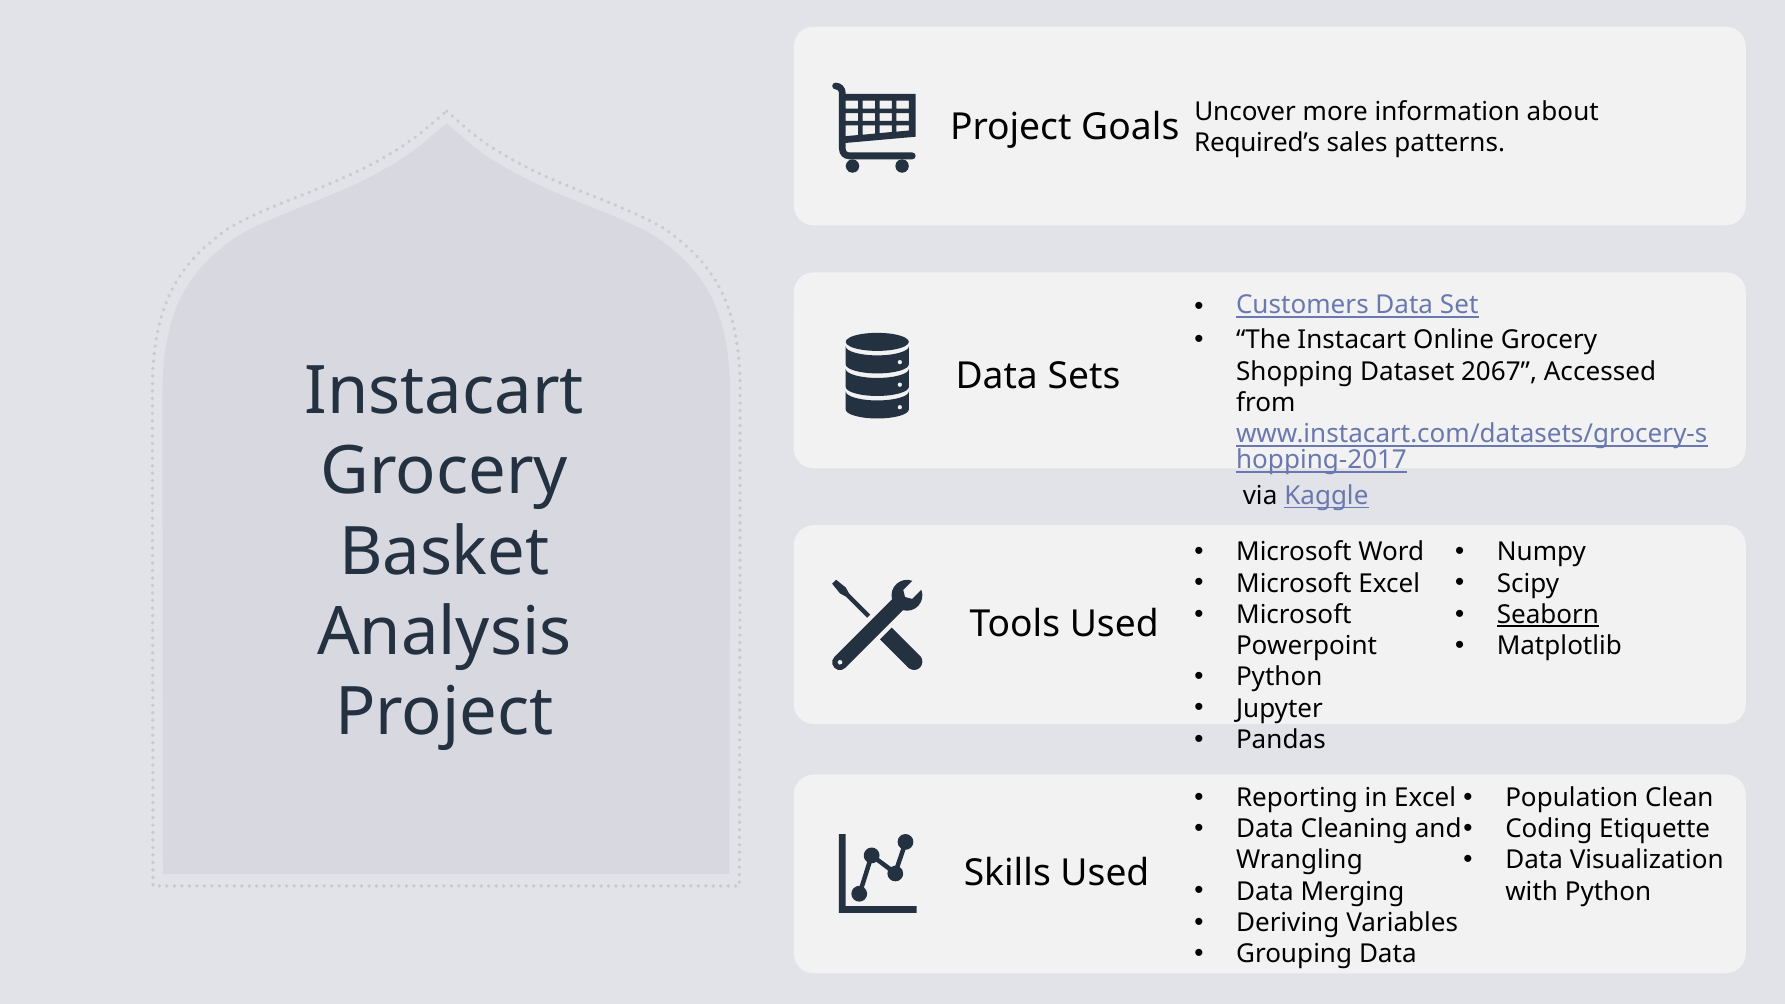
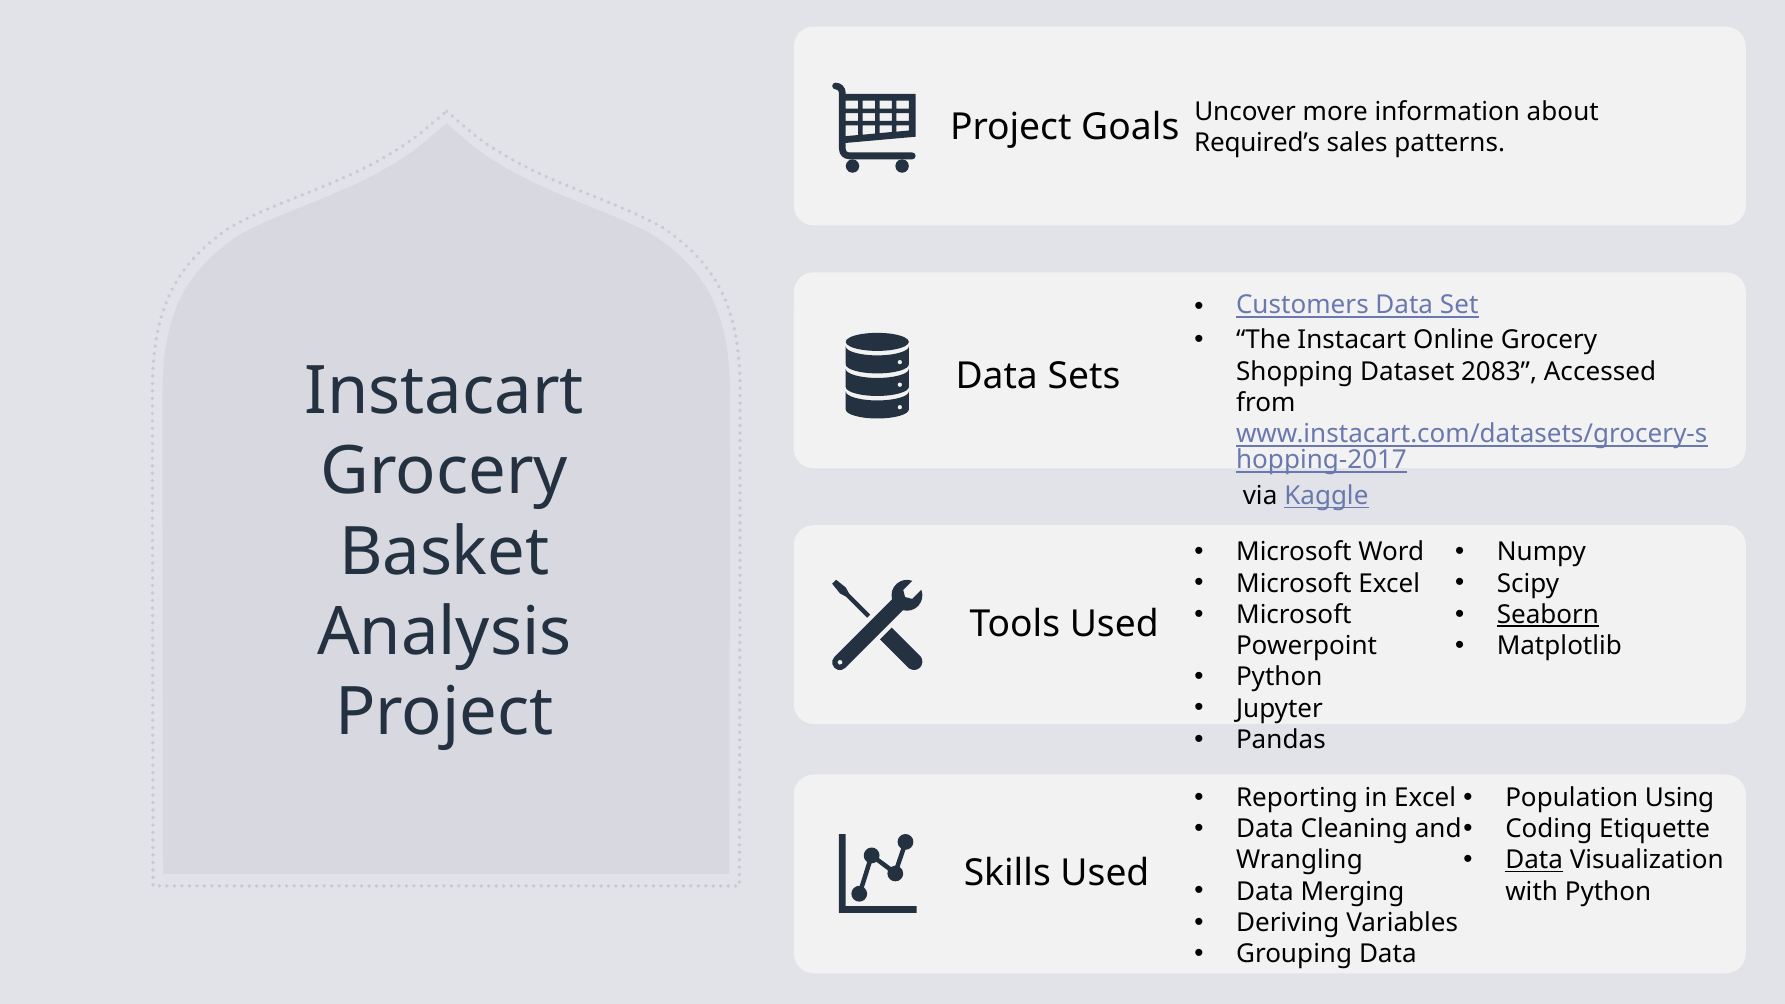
2067: 2067 -> 2083 (1499, 372)
Clean: Clean -> Using (1679, 798)
Data underline: none -> present (1534, 860)
